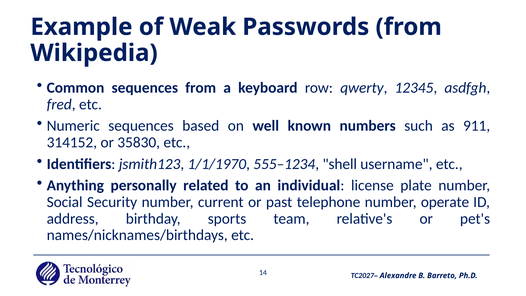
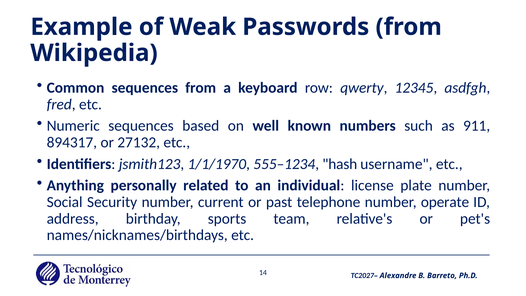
314152: 314152 -> 894317 (72, 142)
35830: 35830 -> 27132 (139, 142)
shell: shell -> hash (340, 164)
